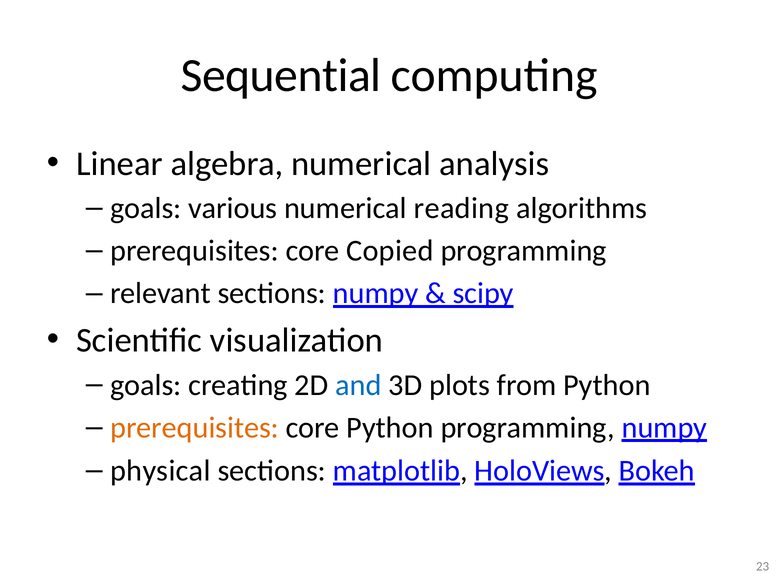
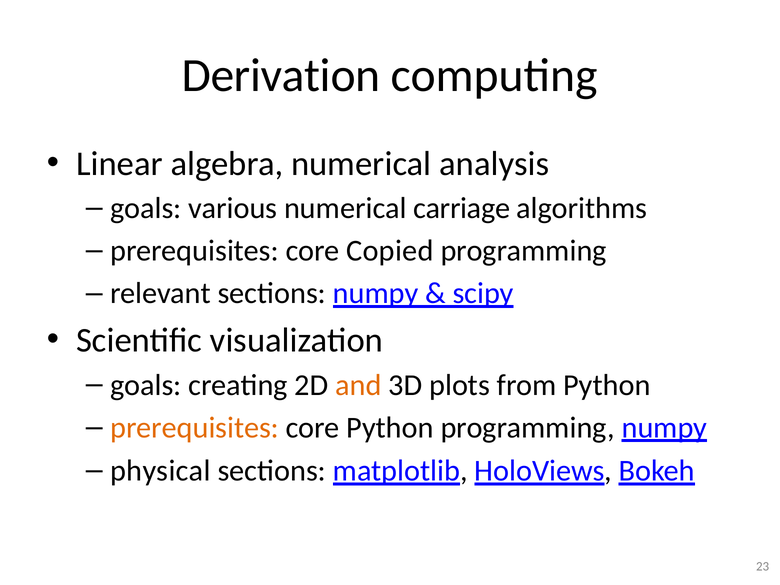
Sequential: Sequential -> Derivation (281, 76)
reading: reading -> carriage (462, 208)
and colour: blue -> orange (358, 385)
